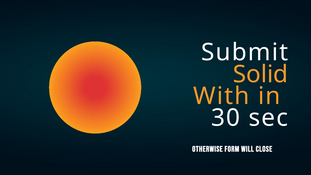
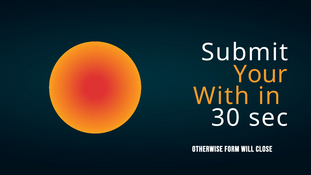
Solid: Solid -> Your (260, 74)
